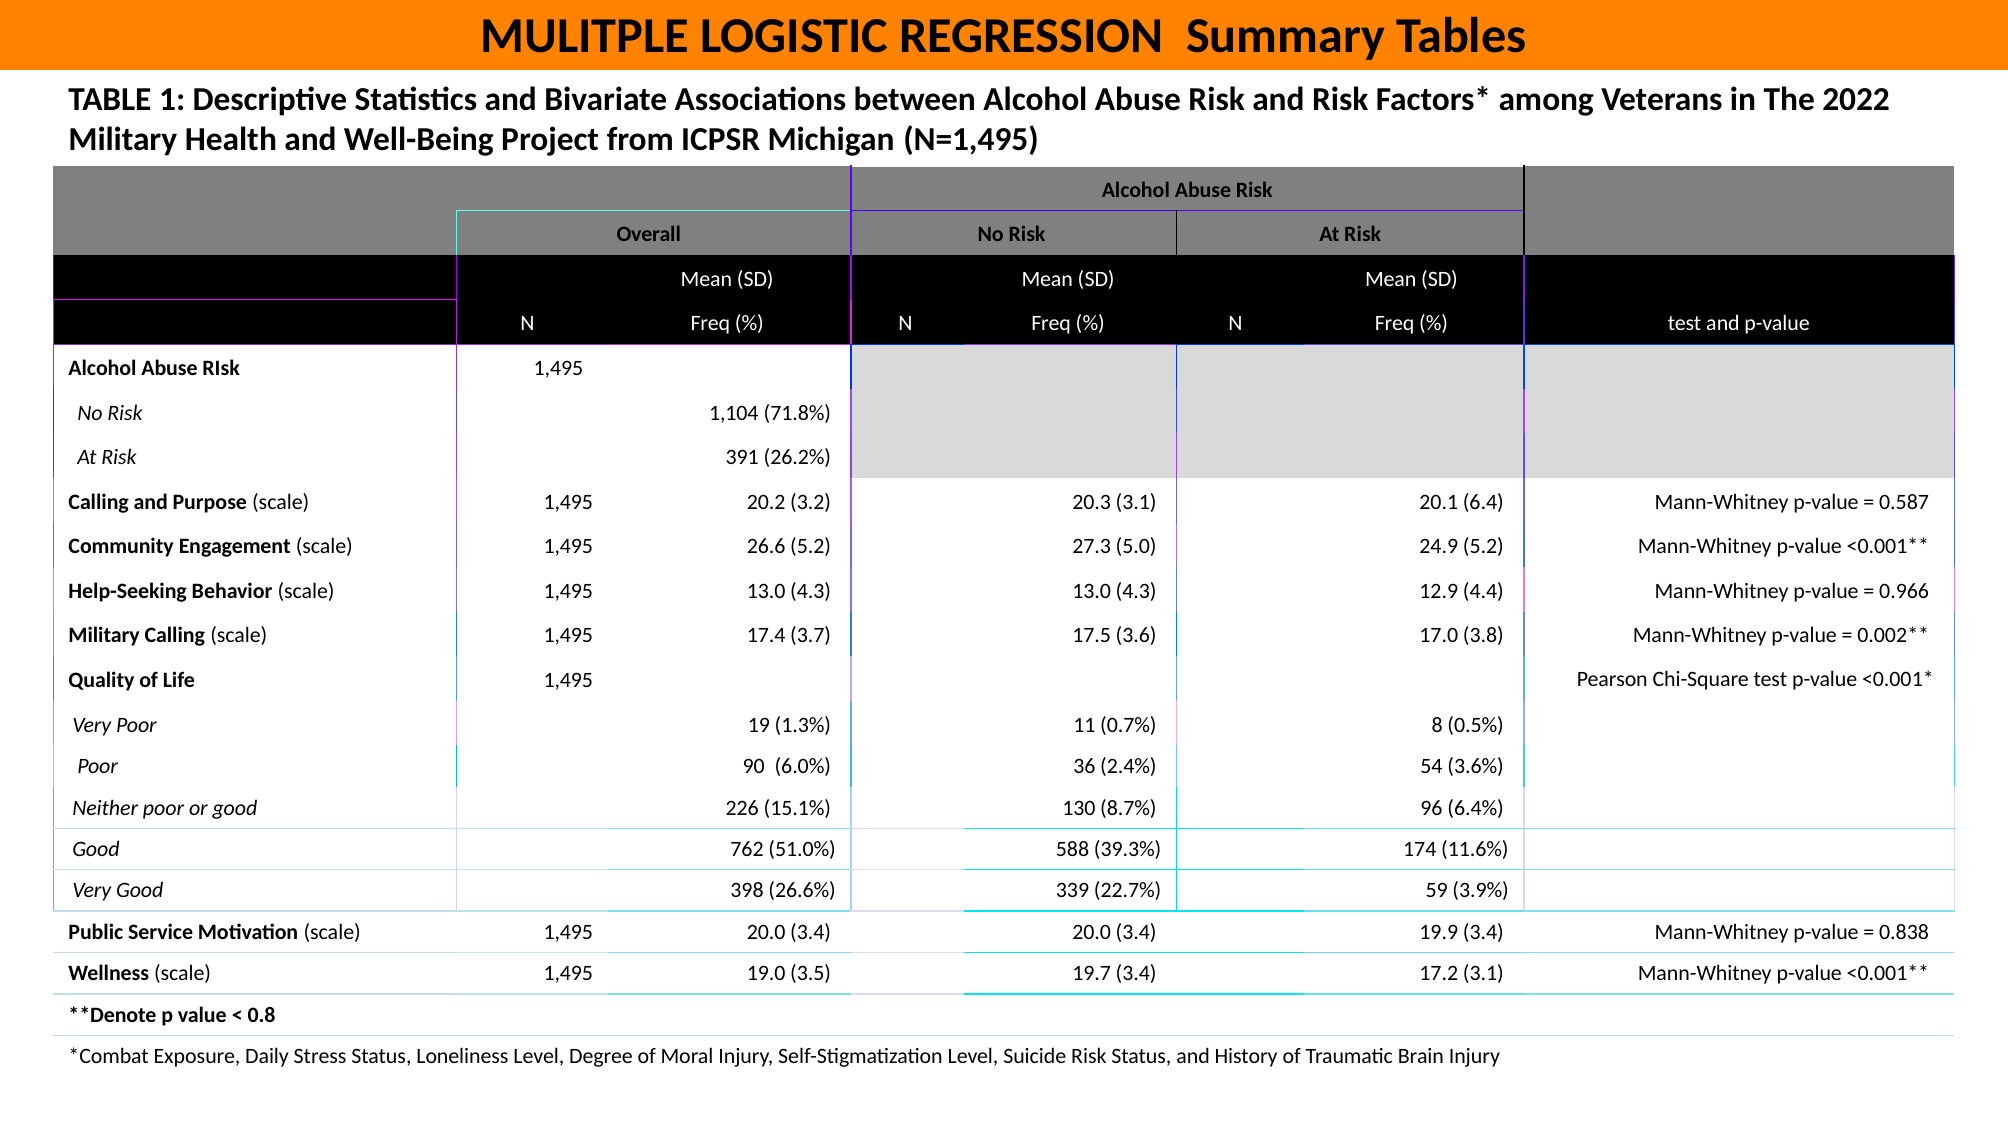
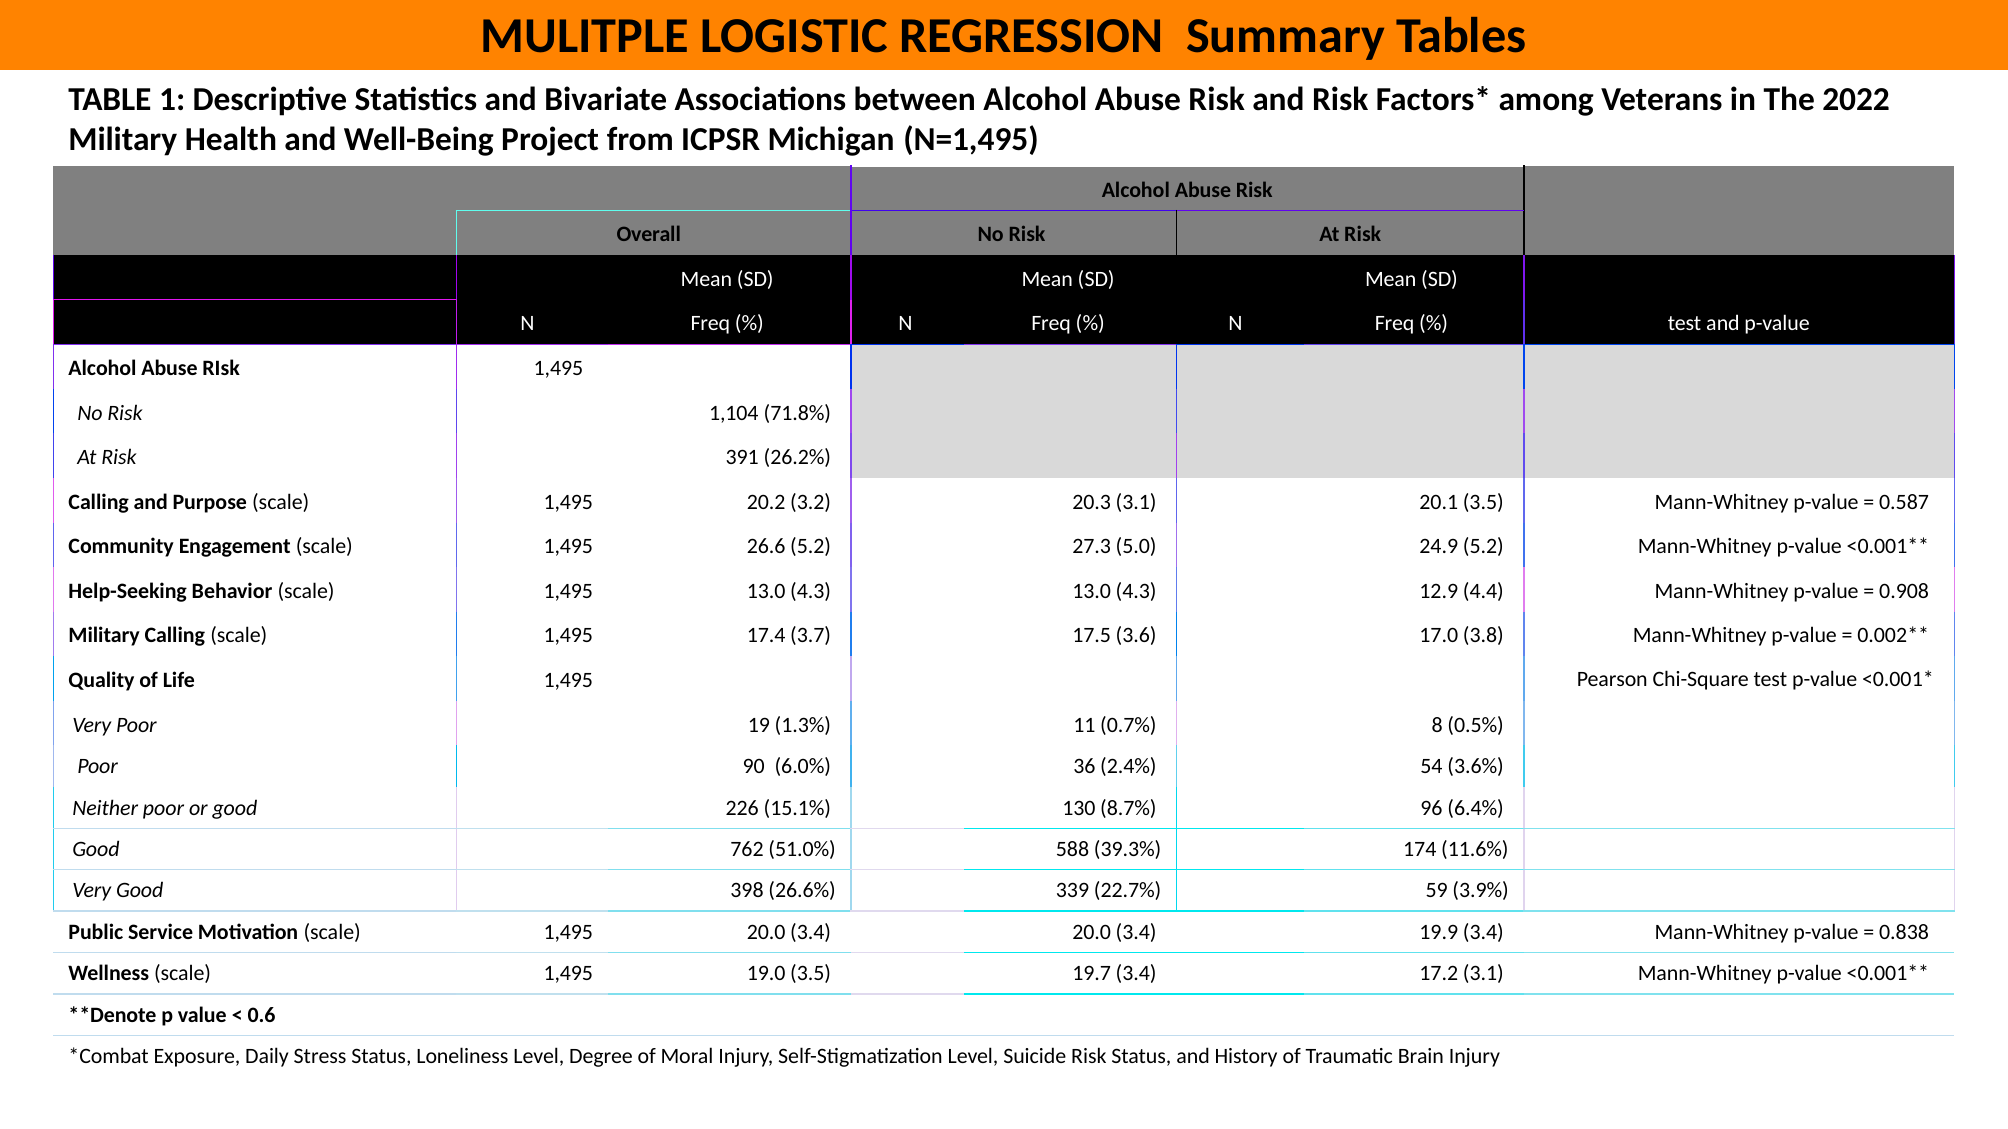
20.1 6.4: 6.4 -> 3.5 (1483, 502)
0.966: 0.966 -> 0.908 (1904, 591)
0.8: 0.8 -> 0.6 (261, 1015)
